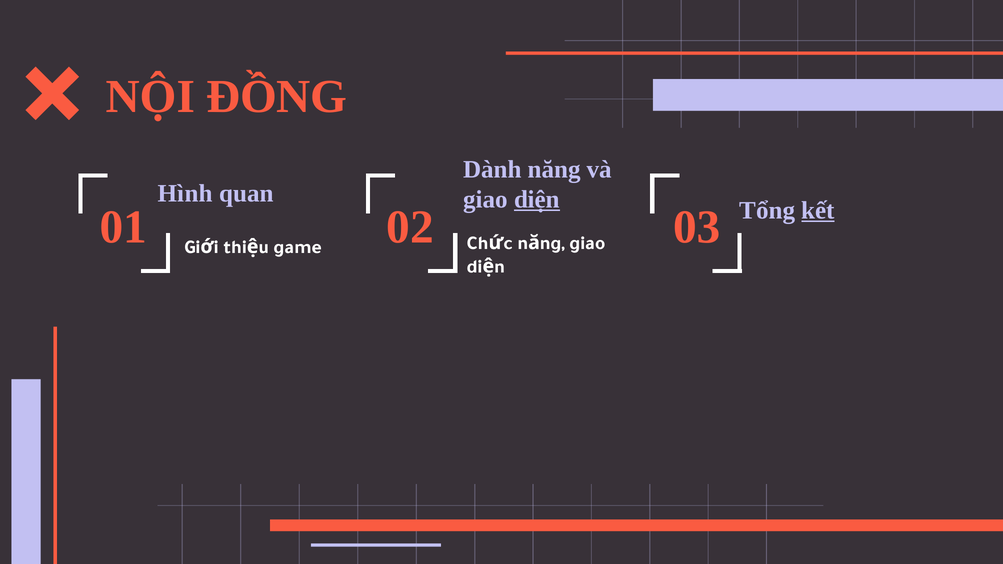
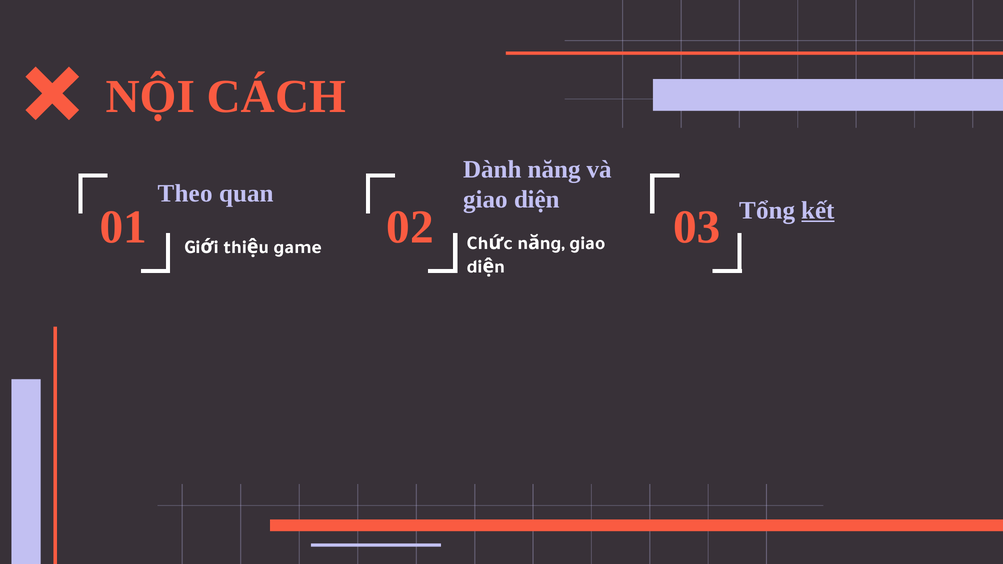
ĐỒNG: ĐỒNG -> CÁCH (276, 97)
Hình: Hình -> Theo (185, 194)
diện underline: present -> none (537, 200)
